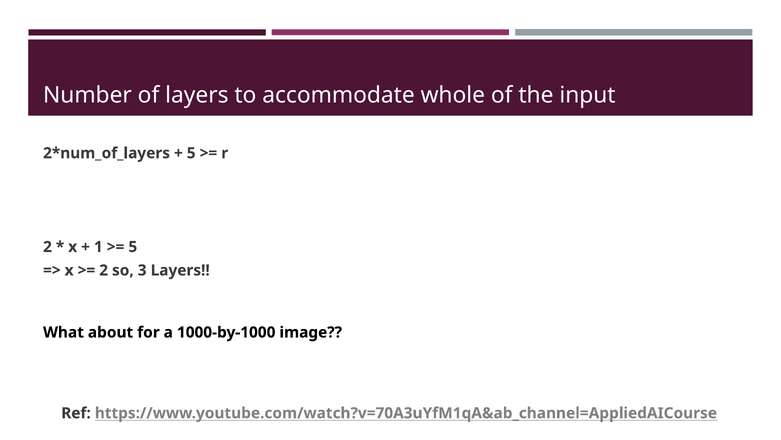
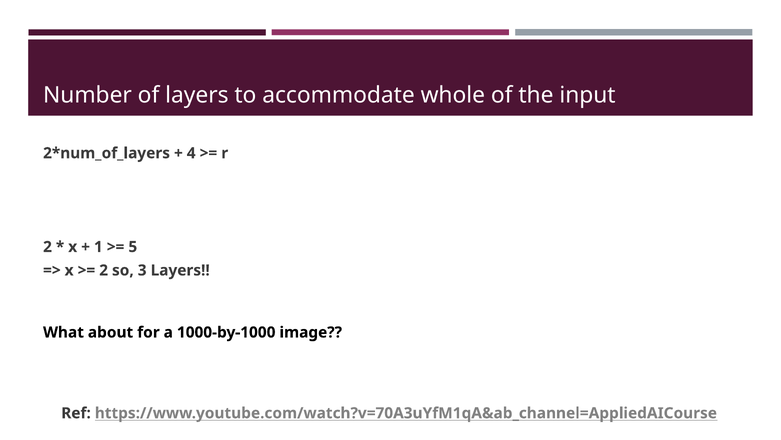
5: 5 -> 4 (191, 153)
